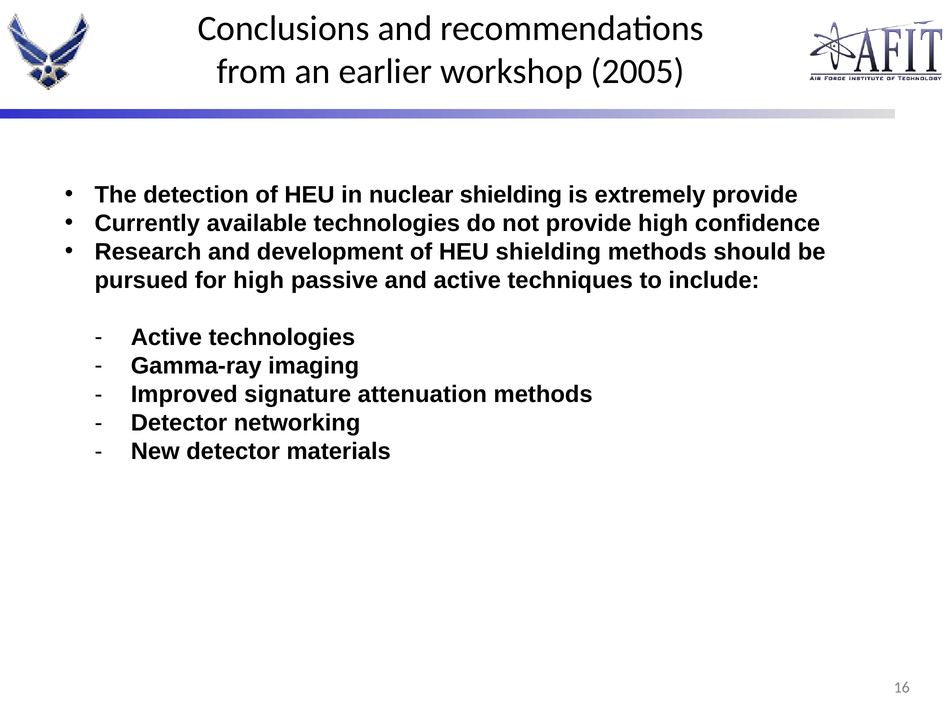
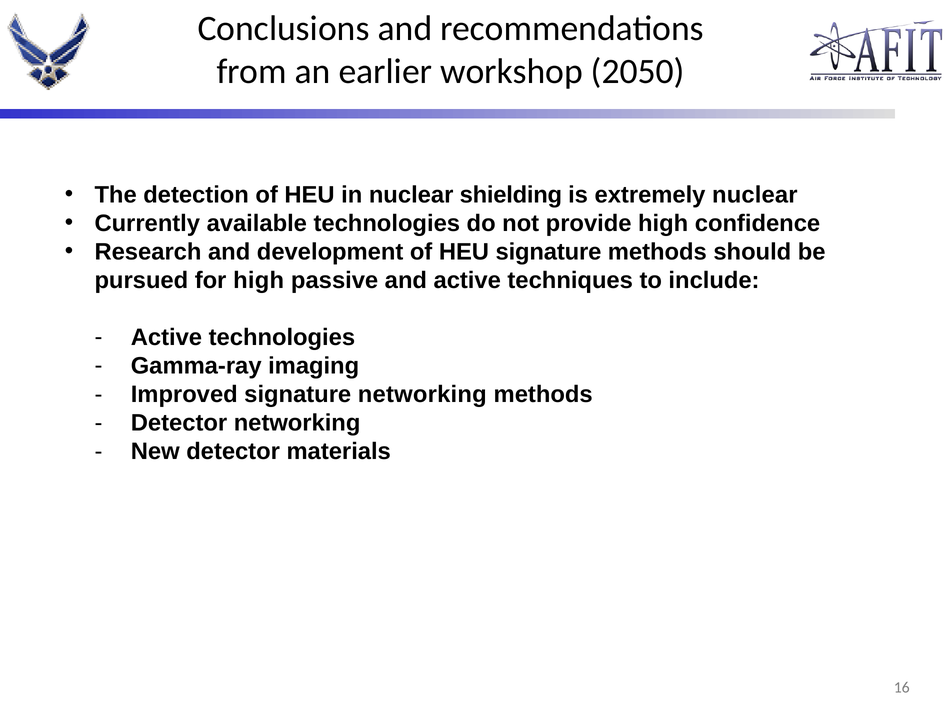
2005: 2005 -> 2050 (638, 71)
extremely provide: provide -> nuclear (755, 195)
HEU shielding: shielding -> signature (548, 252)
signature attenuation: attenuation -> networking (422, 395)
